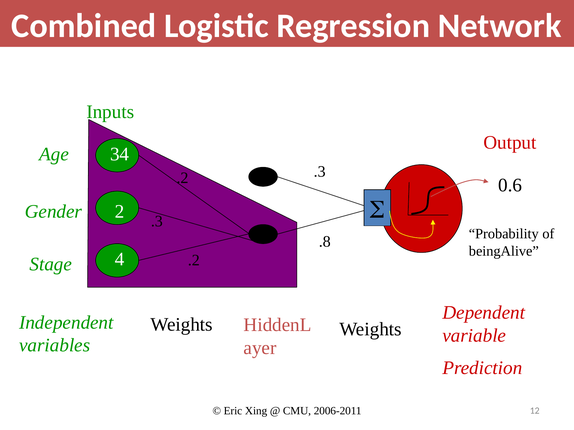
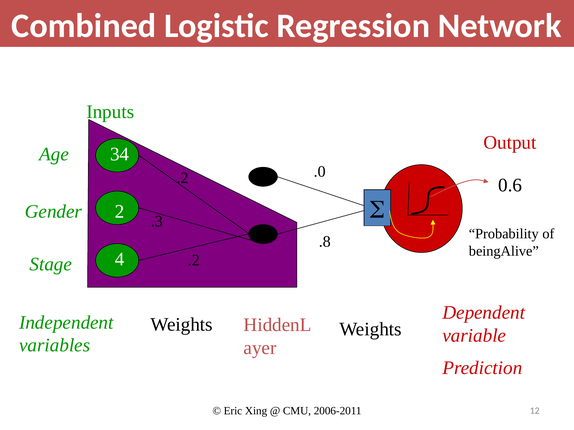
.3: .3 -> .0 (320, 172)
